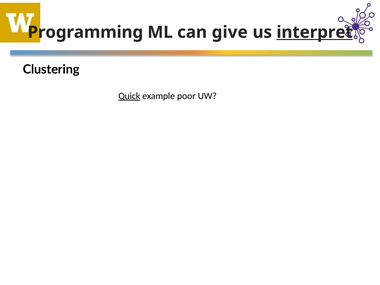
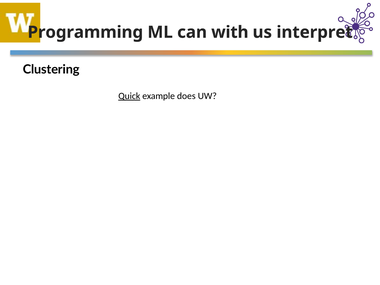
give: give -> with (230, 32)
interpret underline: present -> none (315, 32)
poor: poor -> does (186, 96)
